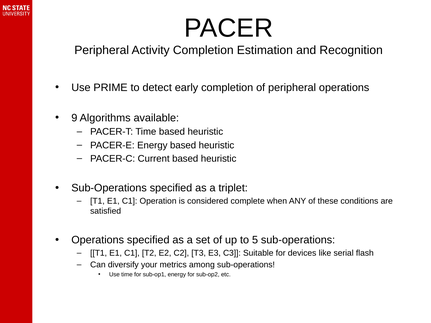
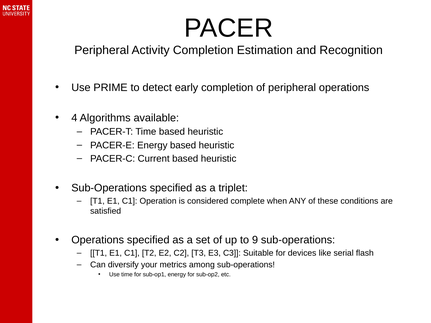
9: 9 -> 4 (74, 118)
5: 5 -> 9 (255, 240)
